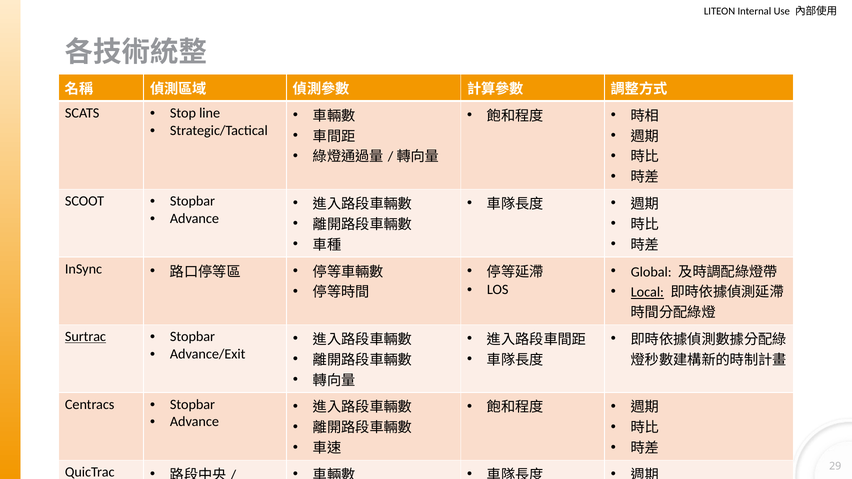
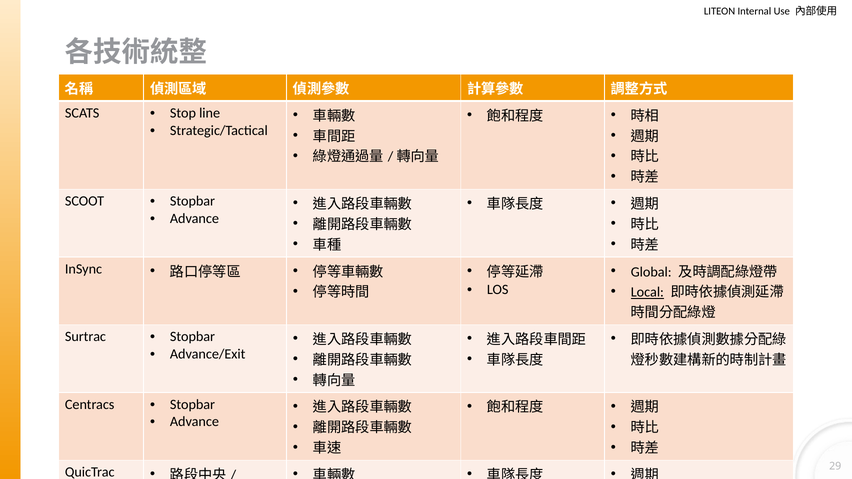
Surtrac underline: present -> none (85, 337)
